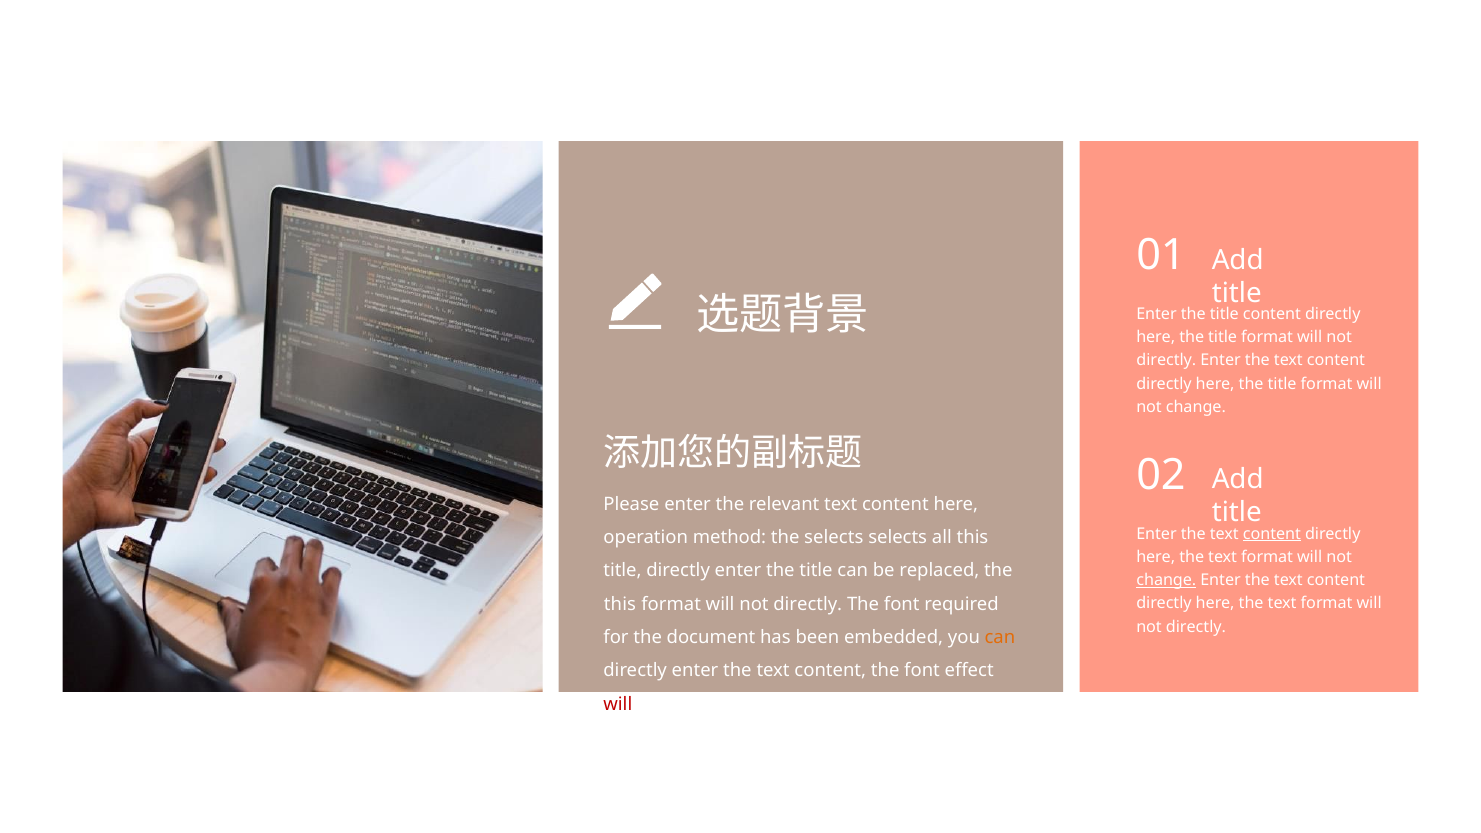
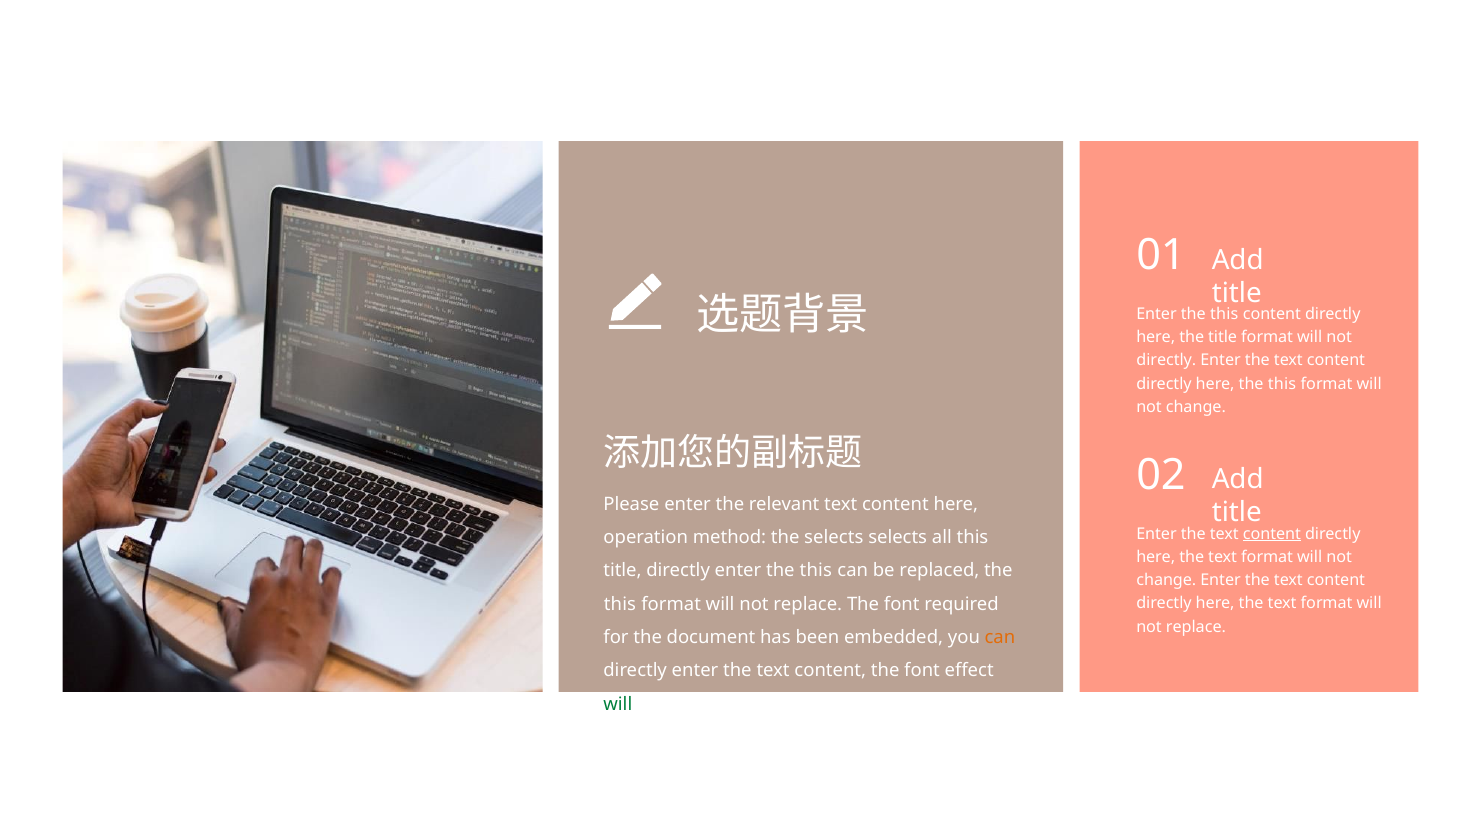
title: title -> this (1224, 314)
title: title -> this (1282, 384)
directly enter the title: title -> this (816, 571)
change underline: present -> none (1166, 580)
directly: directly -> replace (808, 604)
directly: directly -> replace (1196, 627)
will colour: red -> green (618, 704)
